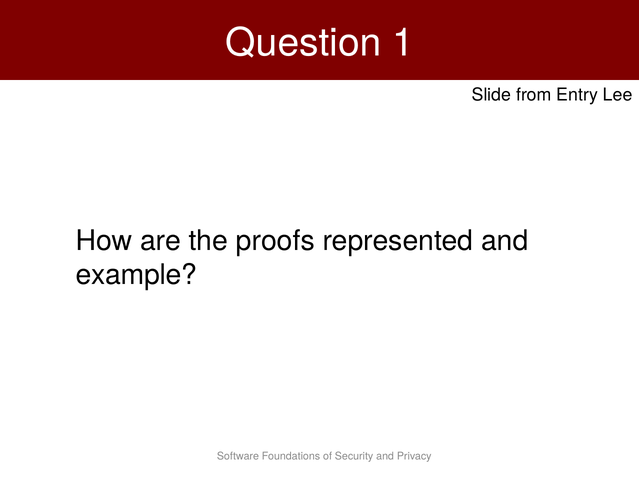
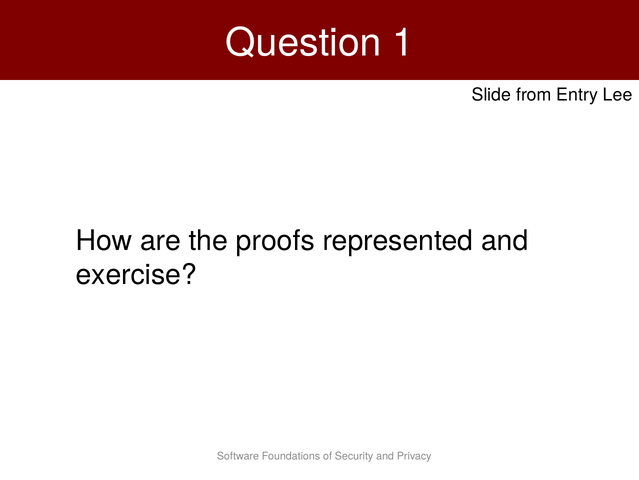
example: example -> exercise (136, 275)
